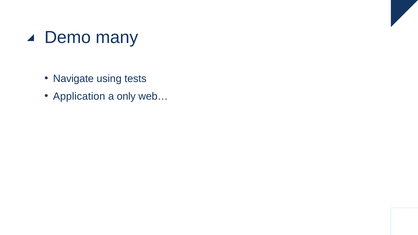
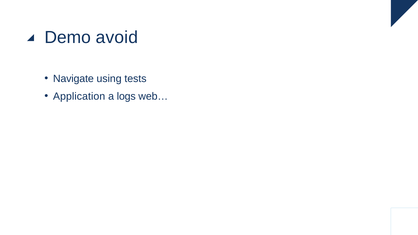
many: many -> avoid (117, 37)
only: only -> logs (126, 96)
